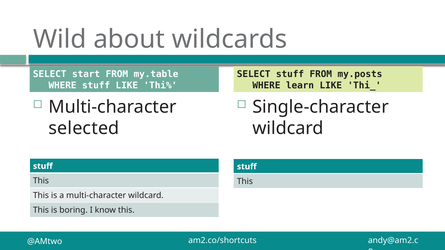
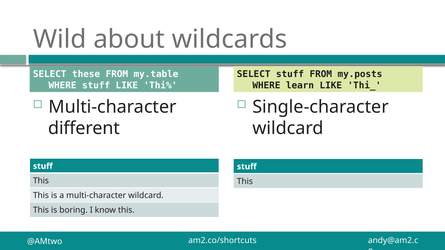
start: start -> these (86, 74)
selected: selected -> different (84, 129)
